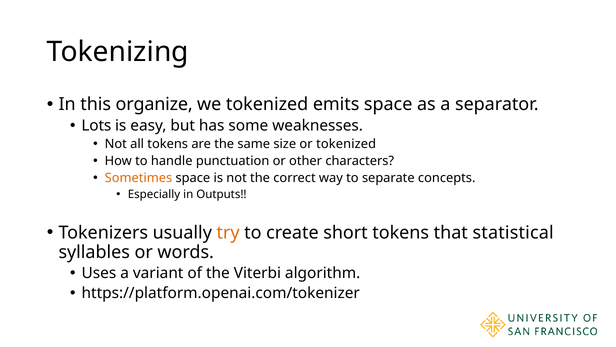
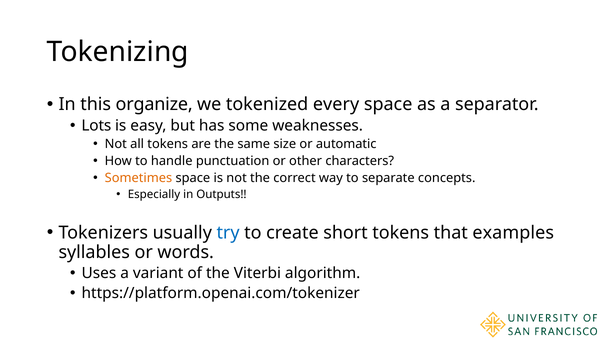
emits: emits -> every (336, 104)
or tokenized: tokenized -> automatic (346, 144)
try colour: orange -> blue (228, 232)
statistical: statistical -> examples (513, 232)
